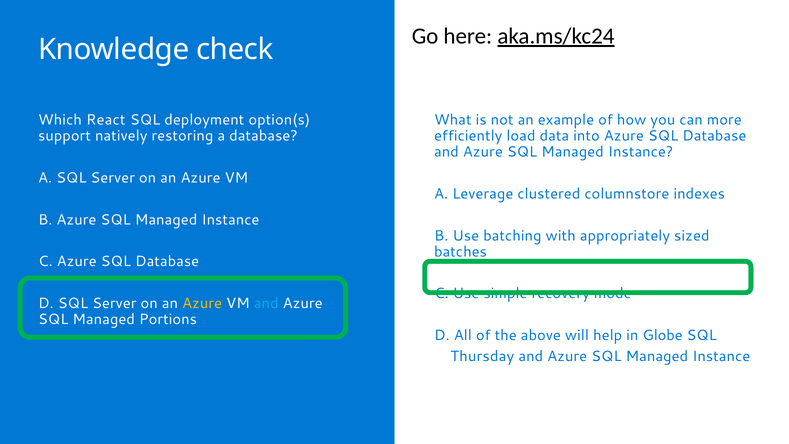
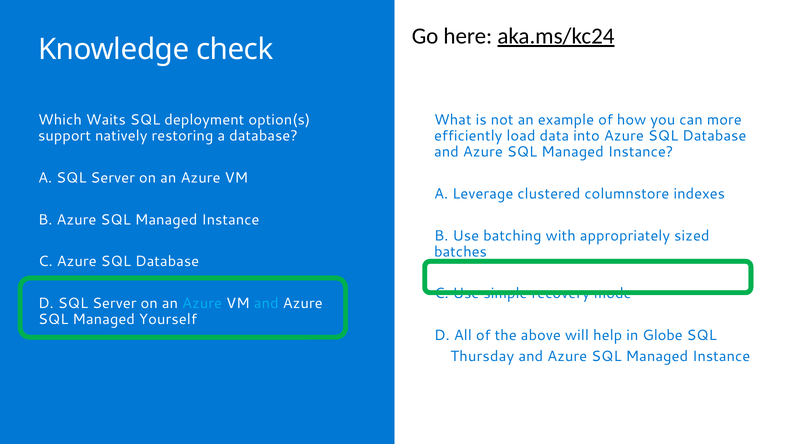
React: React -> Waits (106, 120)
Azure colour: yellow -> light blue (202, 303)
Portions: Portions -> Yourself (168, 319)
